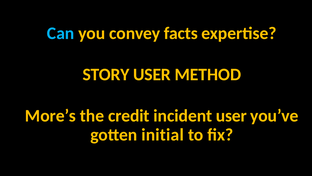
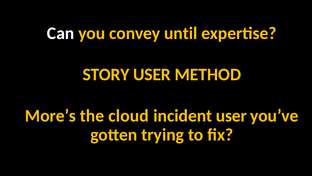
Can colour: light blue -> white (61, 33)
facts: facts -> until (181, 33)
credit: credit -> cloud (129, 116)
initial: initial -> trying (163, 134)
